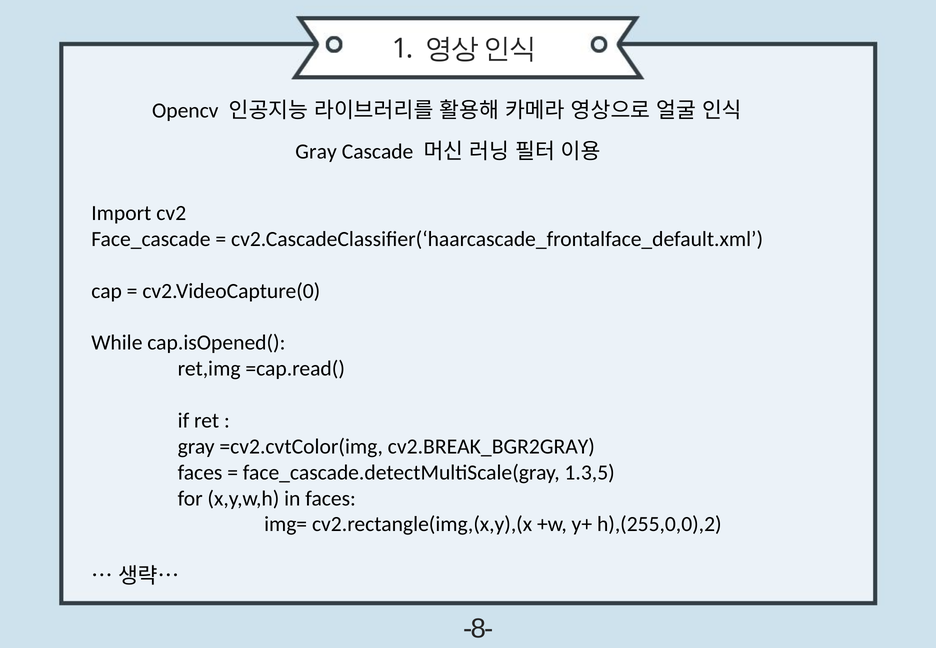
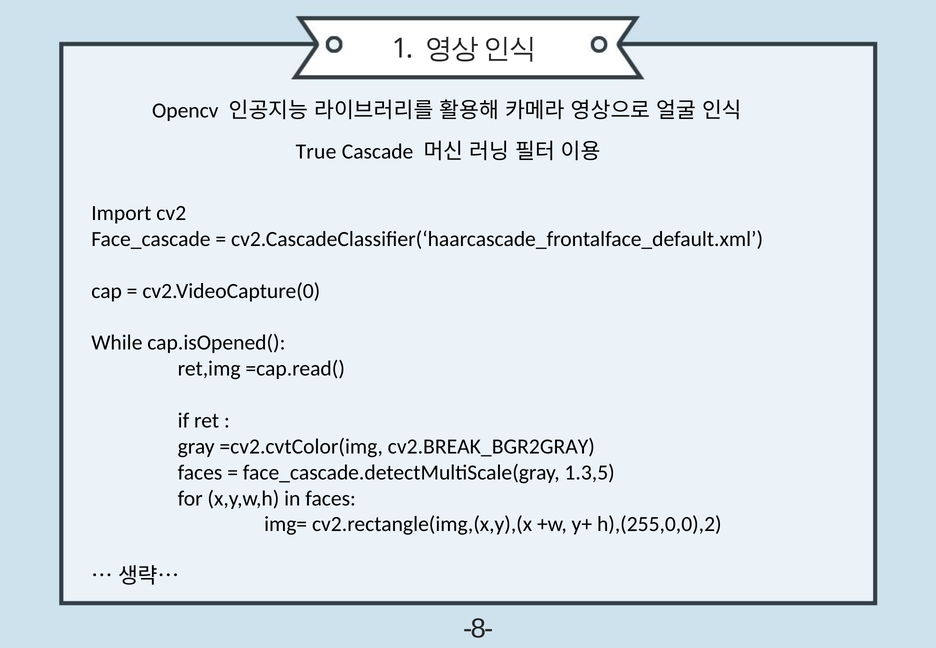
Gray: Gray -> True (316, 151)
